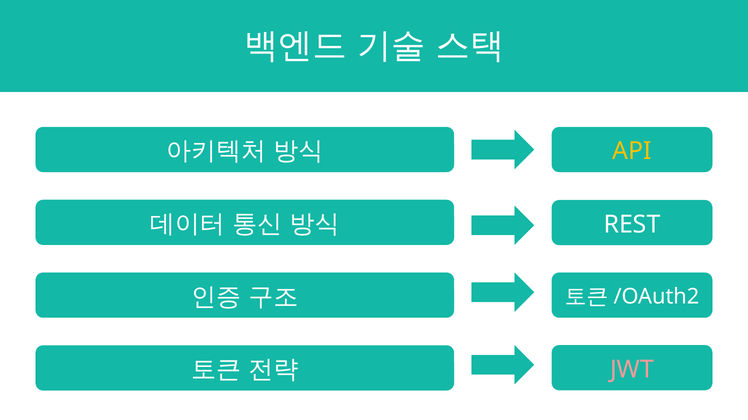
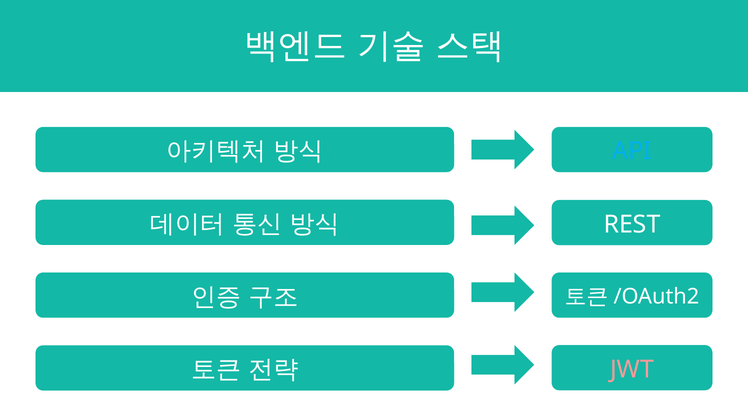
API colour: yellow -> light blue (632, 152)
